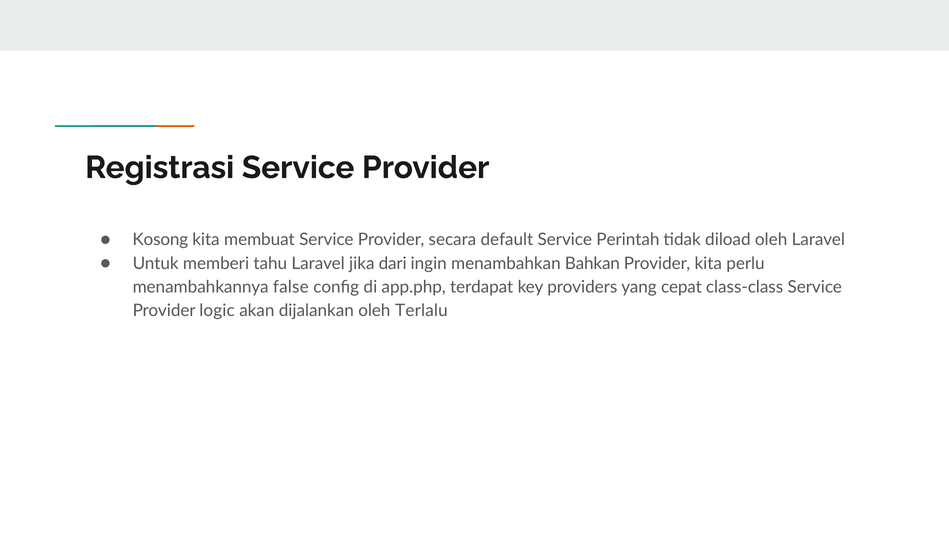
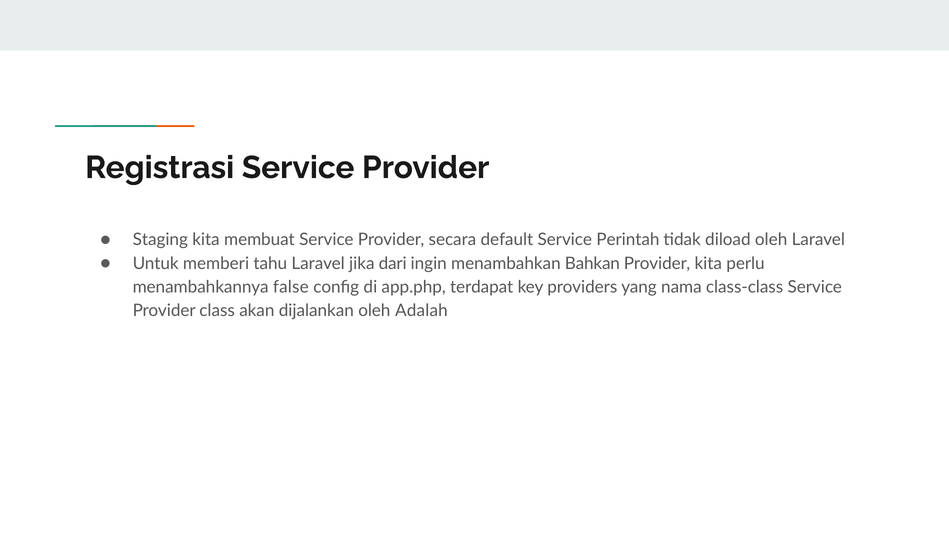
Kosong: Kosong -> Staging (160, 240)
cepat: cepat -> nama (681, 287)
logic: logic -> class (217, 310)
Terlalu: Terlalu -> Adalah (421, 310)
